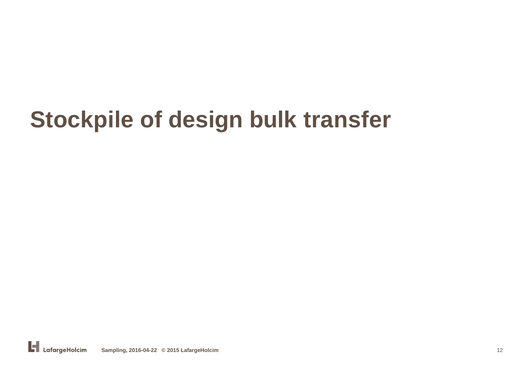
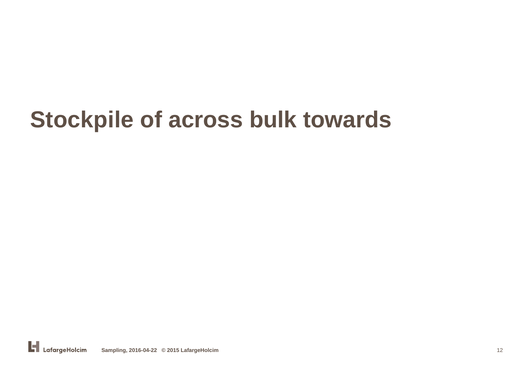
design: design -> across (206, 120)
transfer: transfer -> towards (347, 120)
